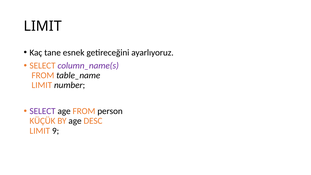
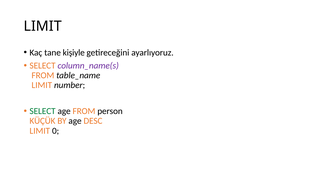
esnek: esnek -> kişiyle (74, 53)
SELECT colour: purple -> green (43, 111)
9: 9 -> 0 (56, 131)
